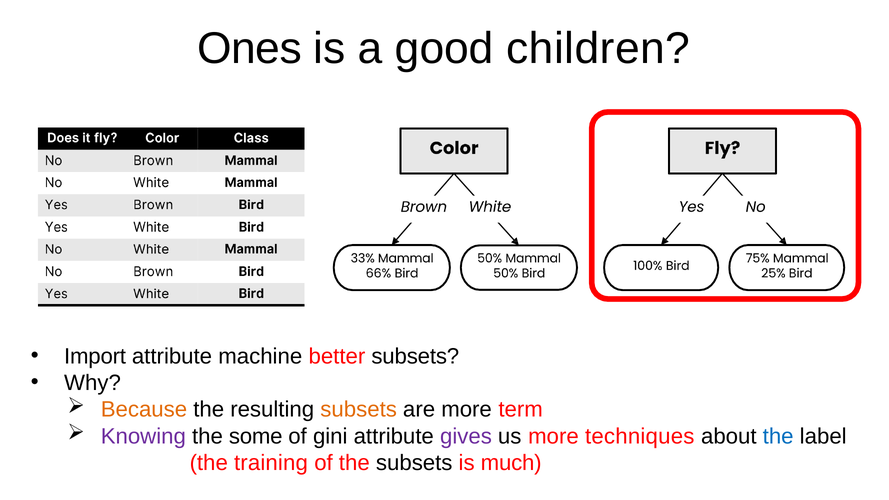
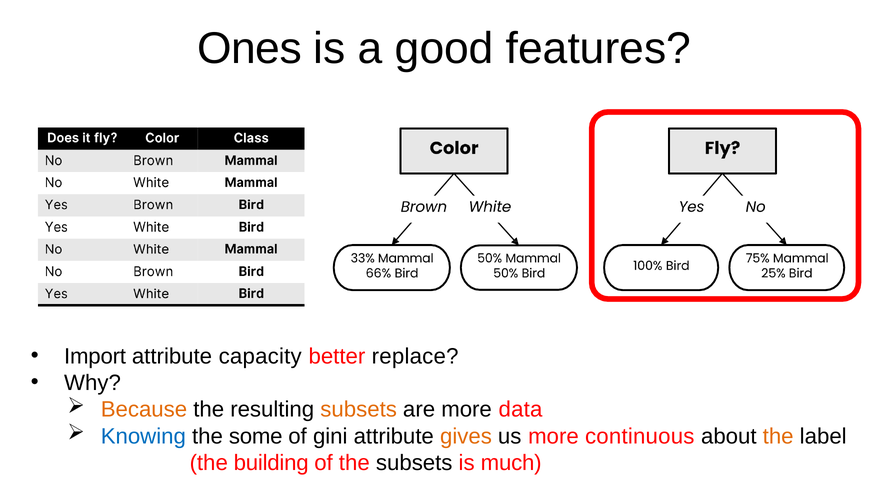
children: children -> features (598, 48)
machine: machine -> capacity (260, 356)
better subsets: subsets -> replace (415, 356)
term: term -> data (520, 410)
Knowing colour: purple -> blue (143, 436)
gives colour: purple -> orange (466, 436)
techniques: techniques -> continuous (640, 436)
the colour: blue -> orange (778, 436)
training: training -> building (271, 463)
